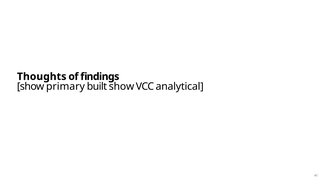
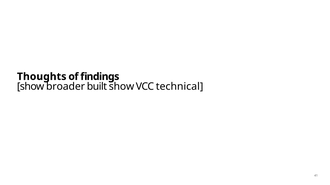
primary: primary -> broader (66, 87)
analytical: analytical -> technical (180, 87)
